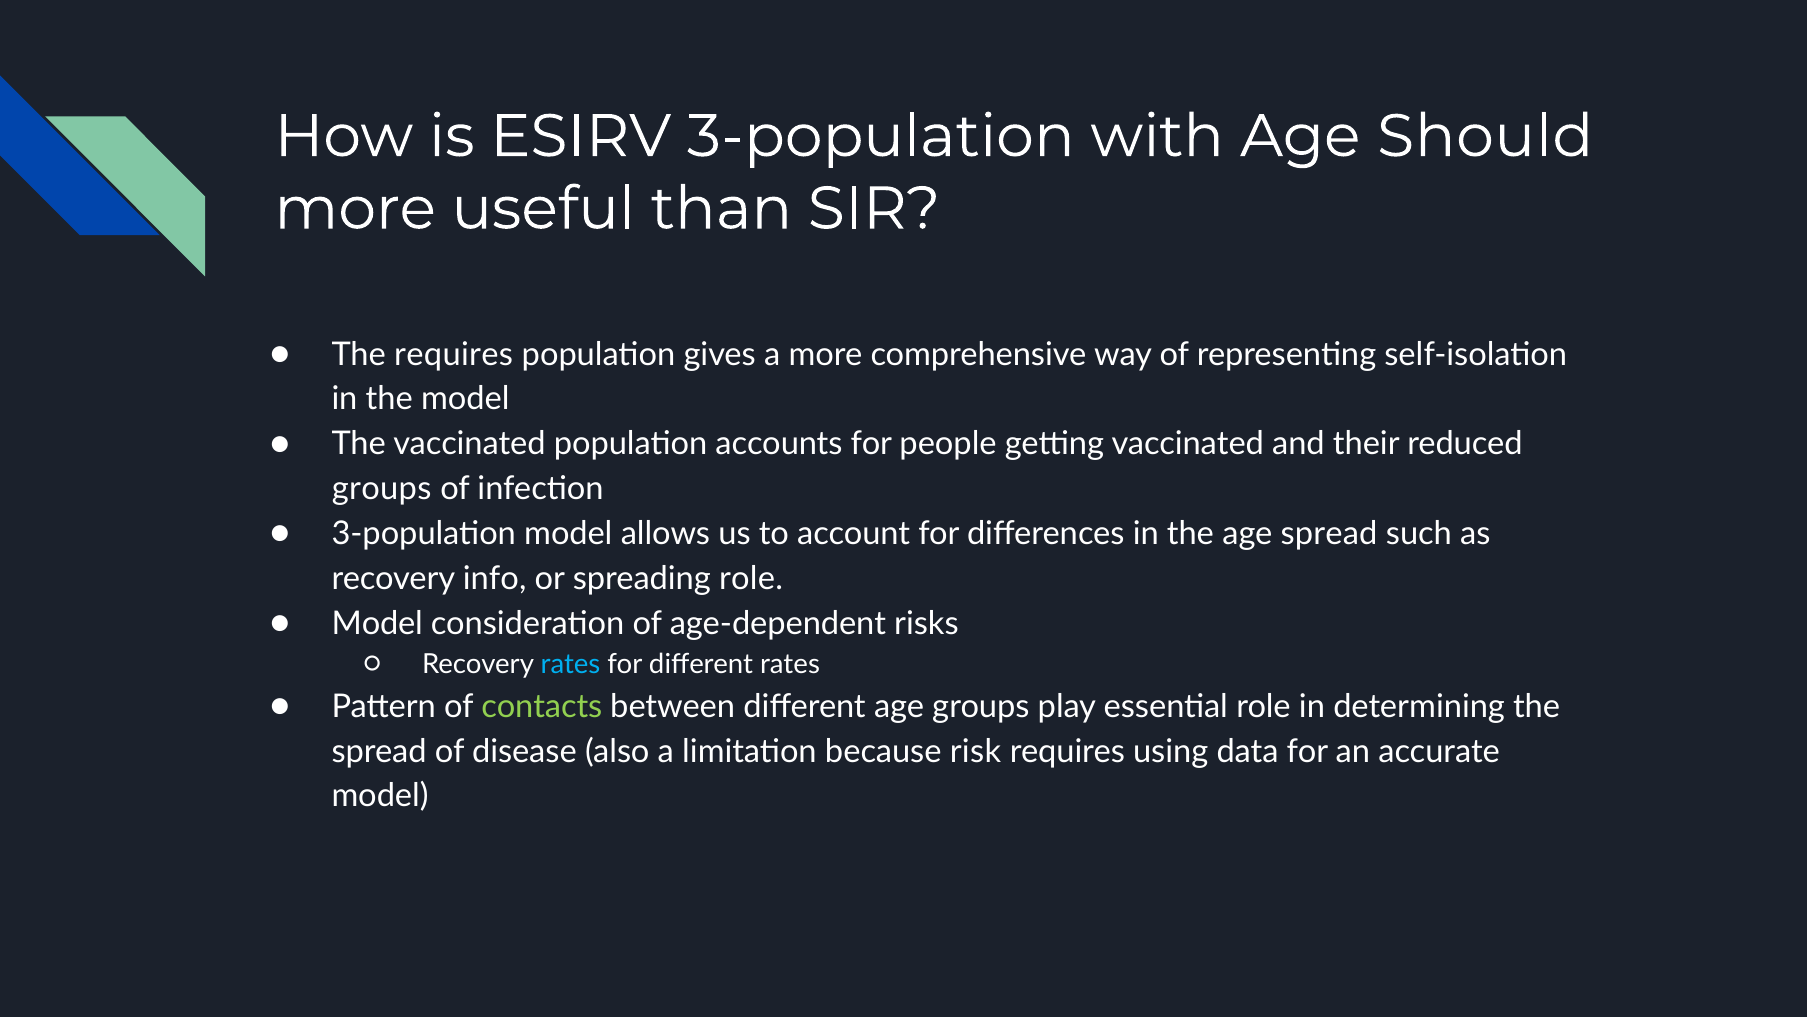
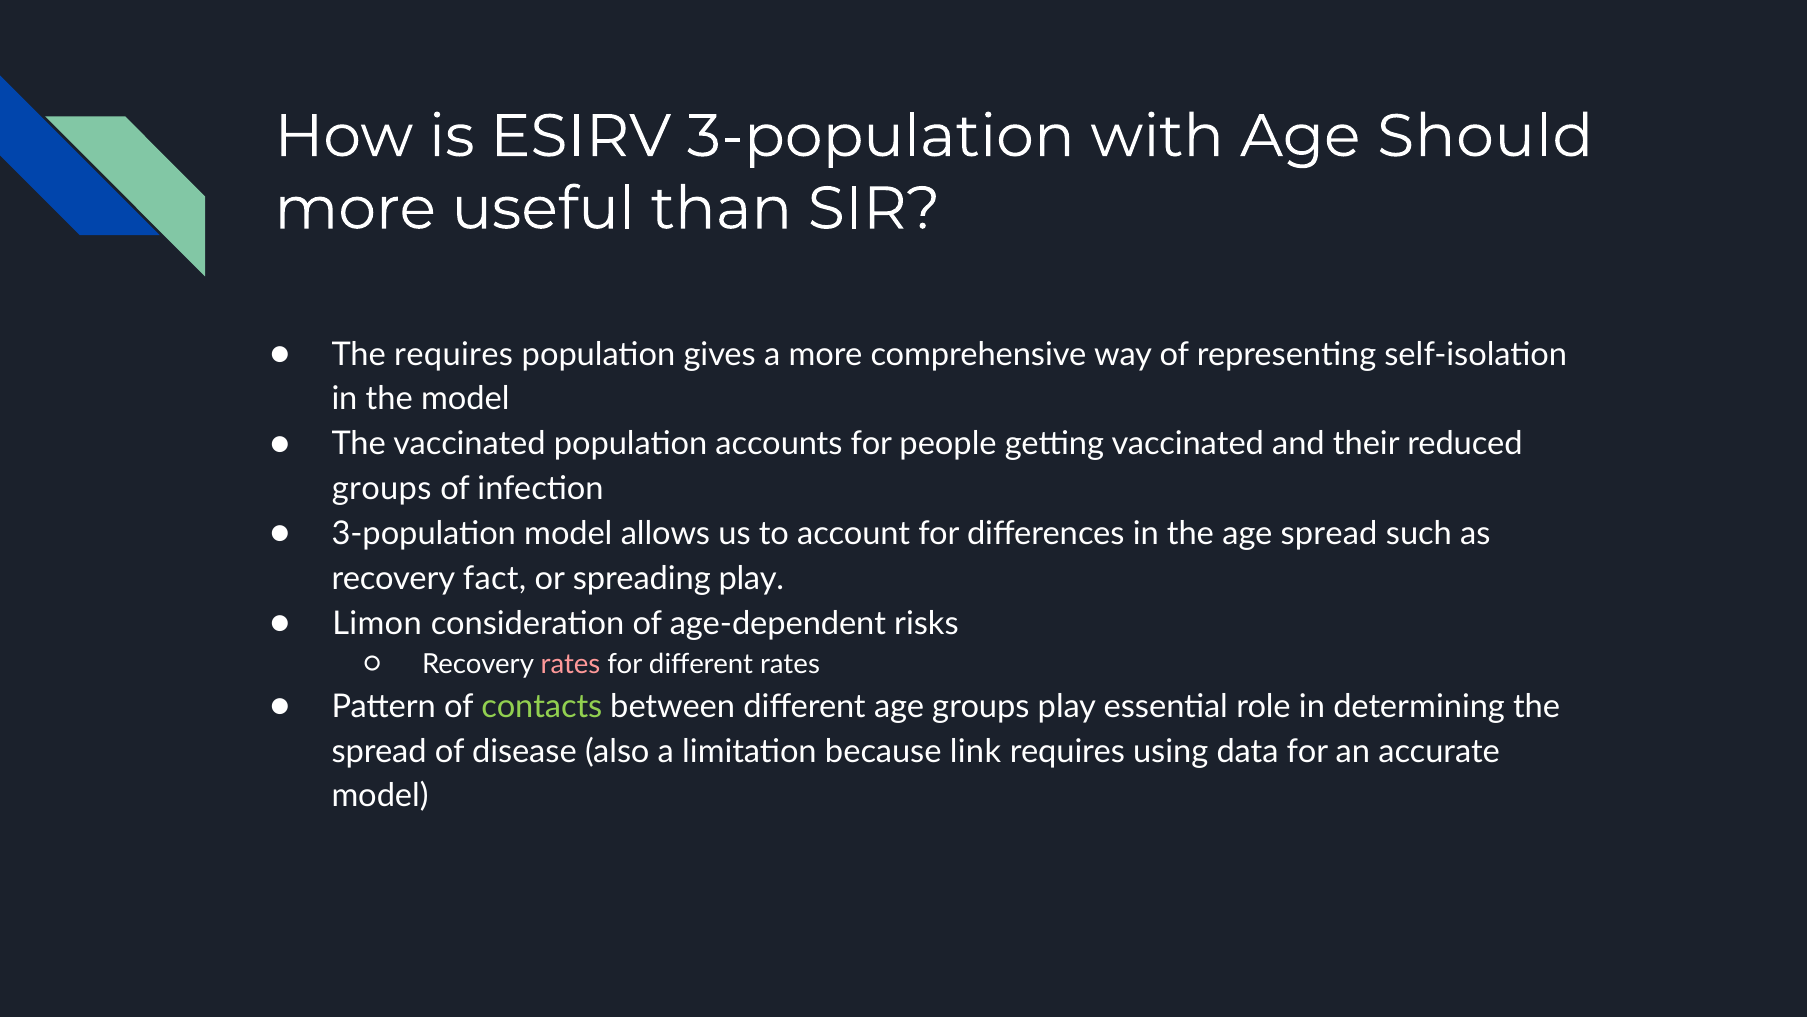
info: info -> fact (495, 578)
spreading role: role -> play (751, 578)
Model: Model -> Limon (377, 623)
rates colour: light blue -> pink (571, 664)
risk: risk -> link (975, 751)
